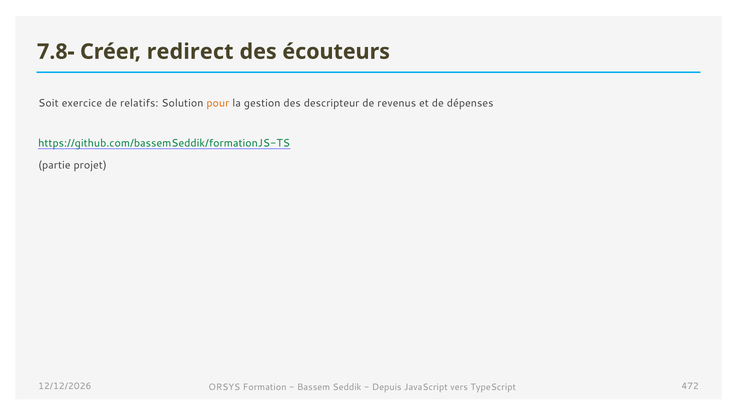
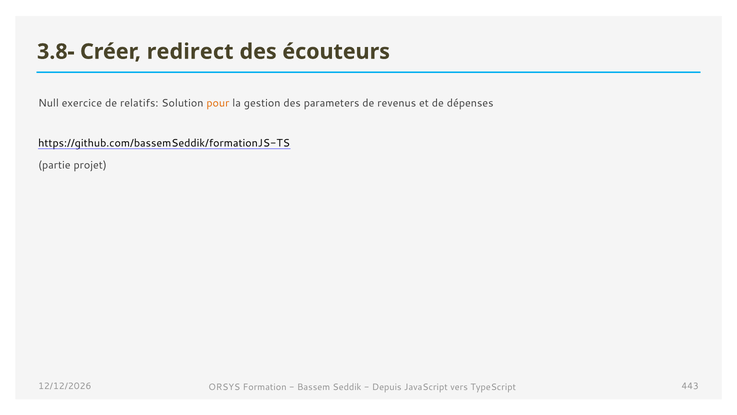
7.8-: 7.8- -> 3.8- (56, 52)
Soit: Soit -> Null (48, 103)
descripteur: descripteur -> parameters (332, 103)
https://github.com/bassemSeddik/formationJS-TS colour: green -> black (164, 143)
472: 472 -> 443 (690, 386)
